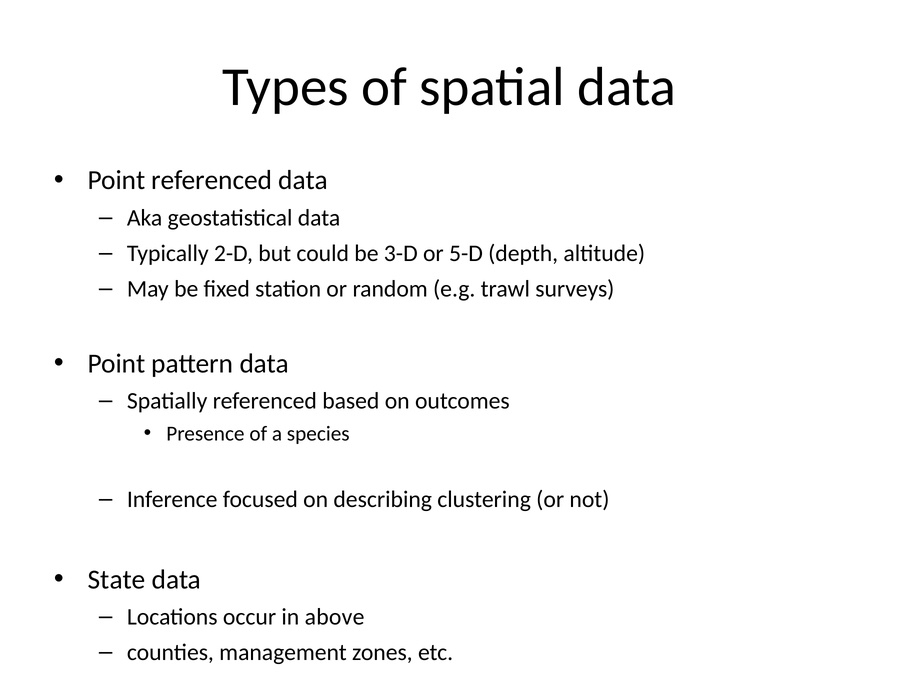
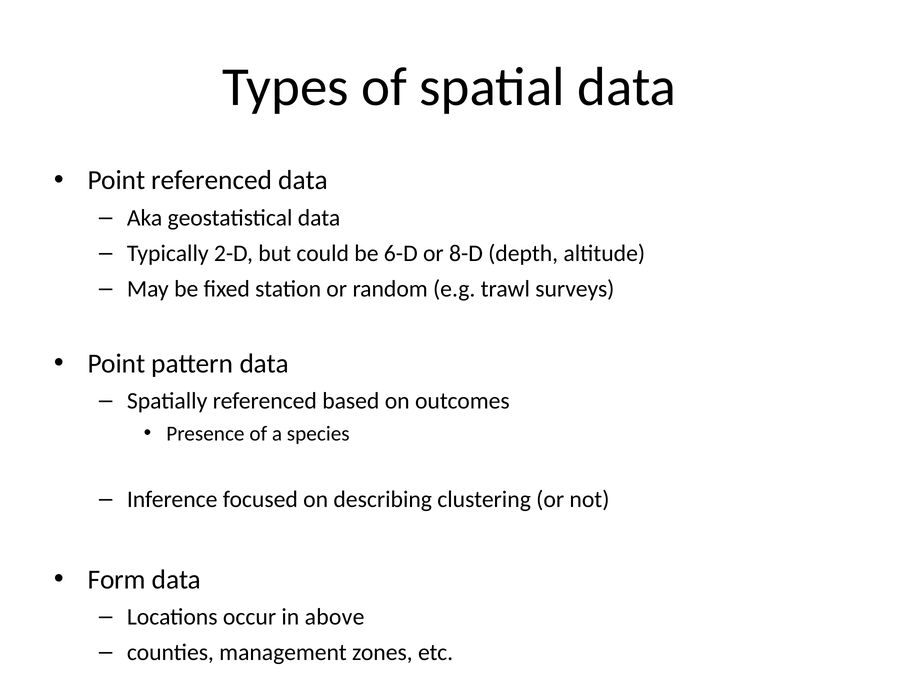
3-D: 3-D -> 6-D (401, 253)
5-D: 5-D -> 8-D (466, 253)
State: State -> Form (117, 579)
